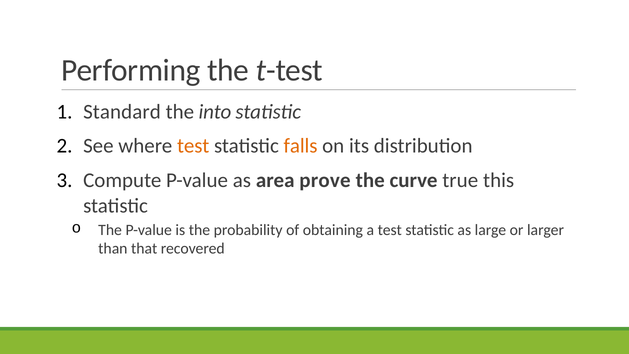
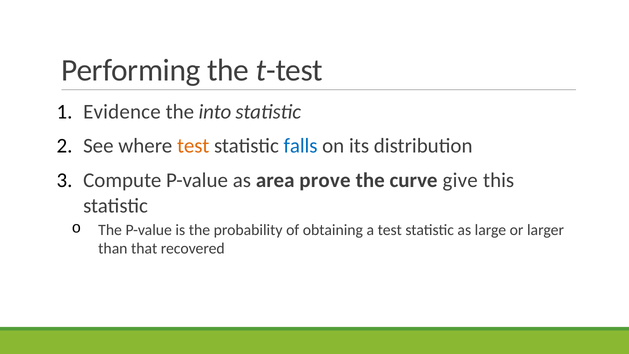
Standard: Standard -> Evidence (122, 112)
falls colour: orange -> blue (301, 146)
true: true -> give (460, 180)
